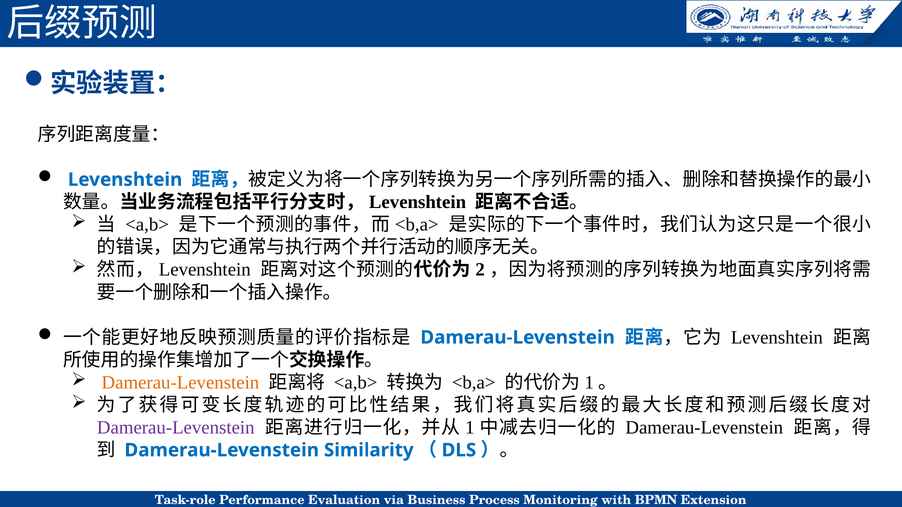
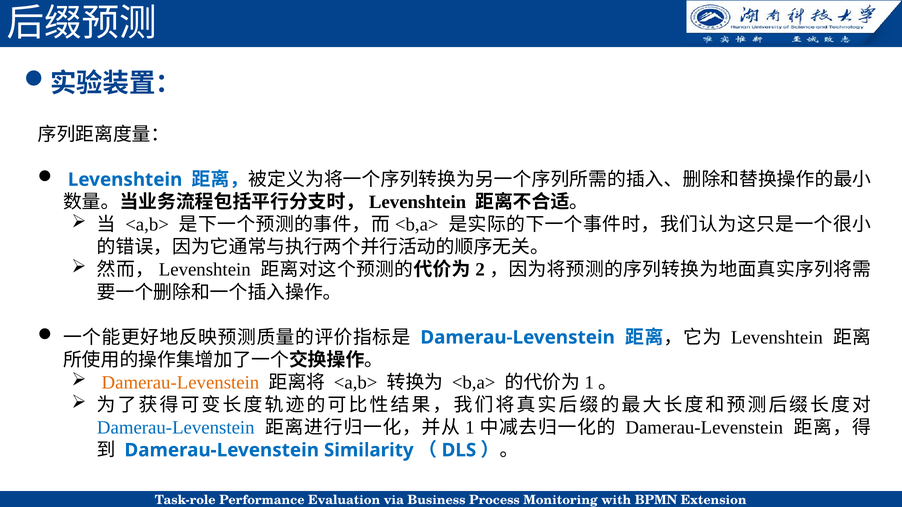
Damerau-Levenstein colour: purple -> blue (176, 428)
